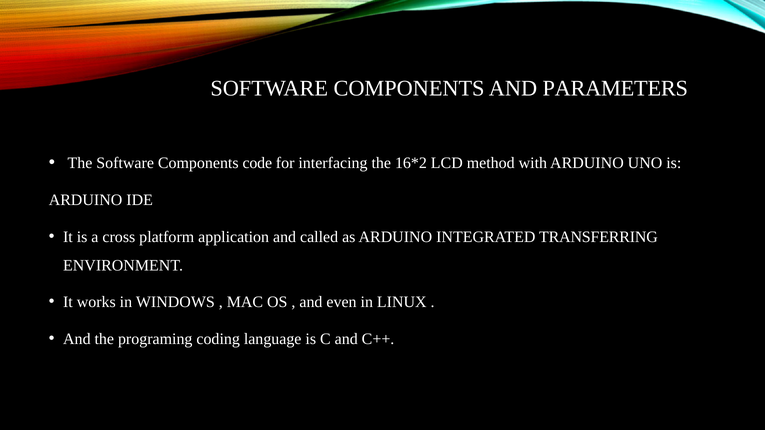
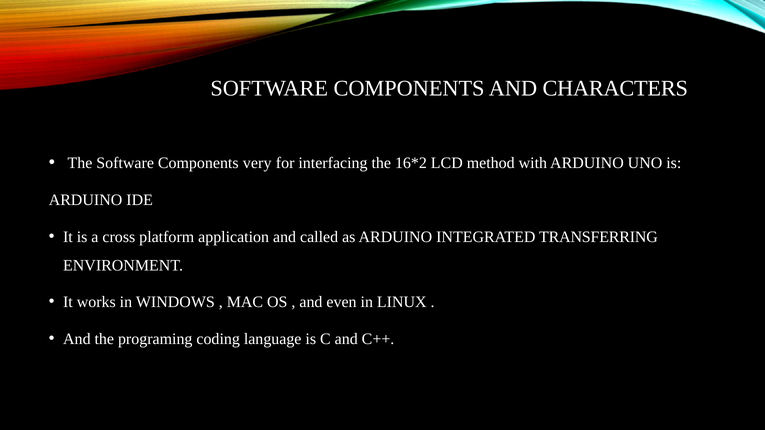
PARAMETERS: PARAMETERS -> CHARACTERS (615, 88)
code: code -> very (257, 163)
